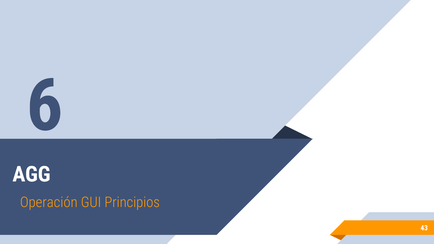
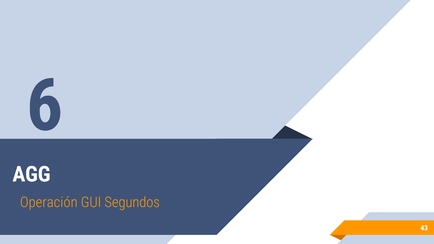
Principios: Principios -> Segundos (132, 202)
